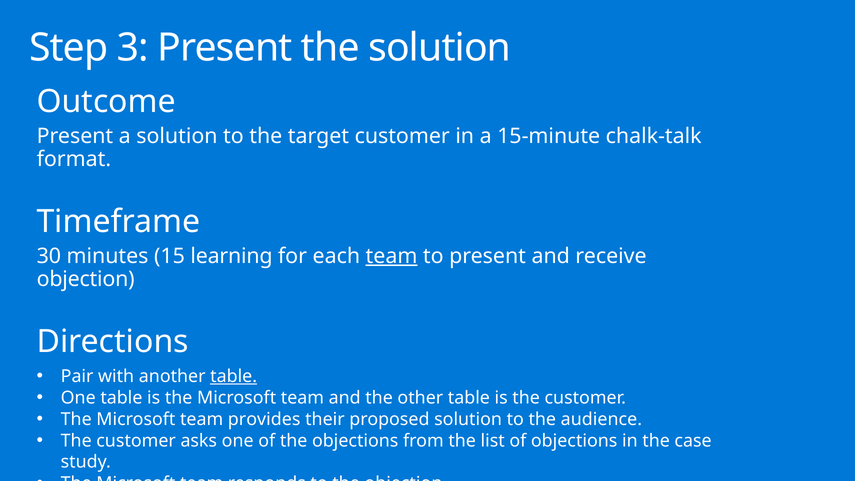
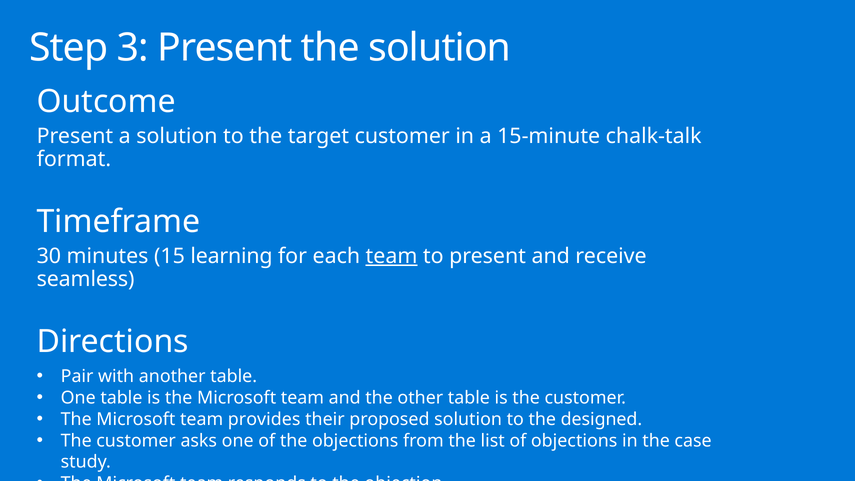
objection: objection -> seamless (86, 279)
table underline: present -> none (234, 376)
audience: audience -> designed (601, 419)
